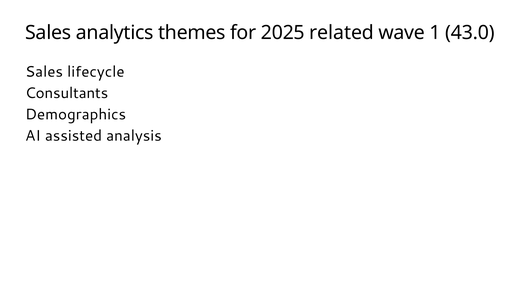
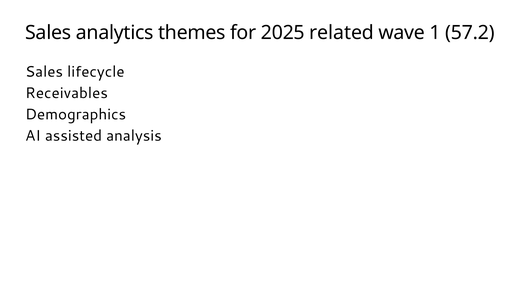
43.0: 43.0 -> 57.2 (470, 33)
Consultants: Consultants -> Receivables (67, 93)
